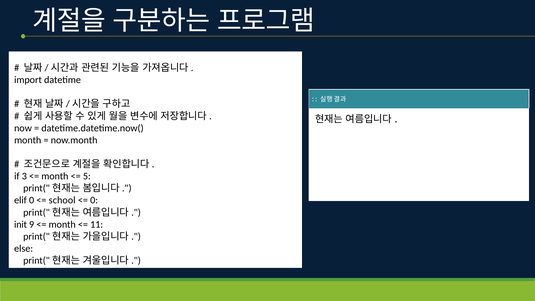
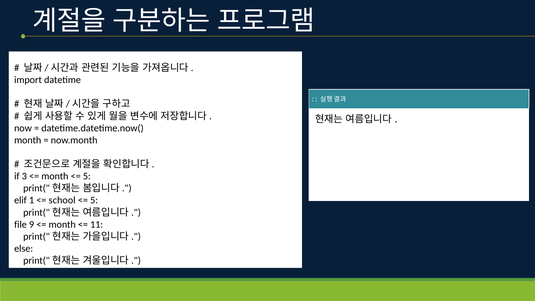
elif 0: 0 -> 1 (32, 200)
0: 0 -> 5 (94, 200)
init: init -> file (20, 224)
